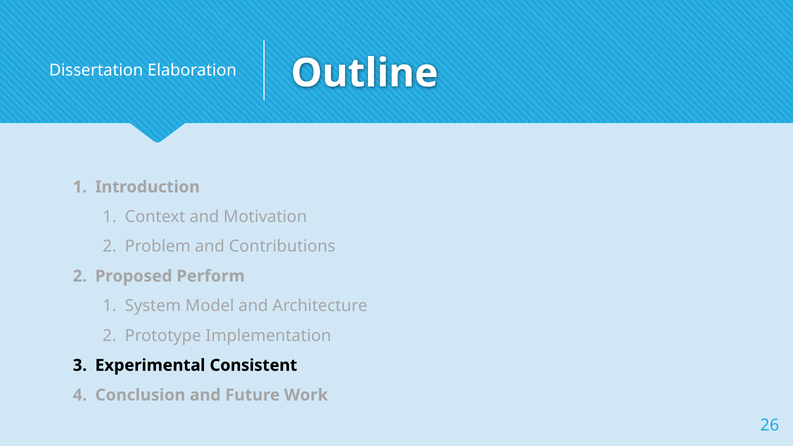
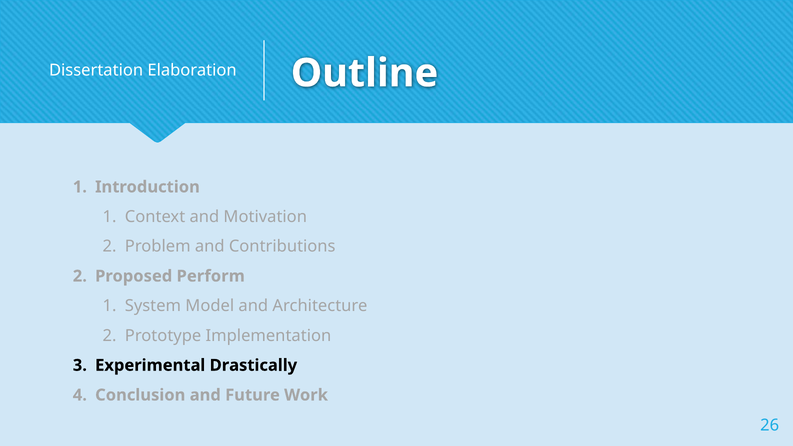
Consistent: Consistent -> Drastically (253, 365)
